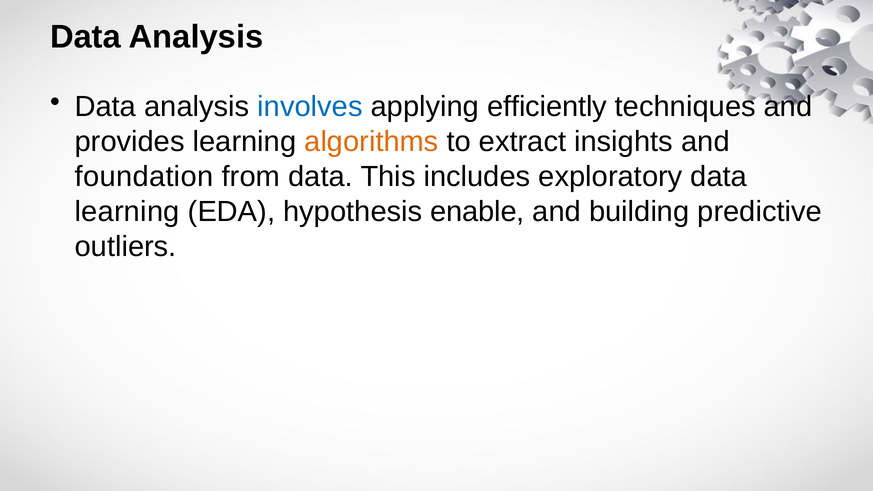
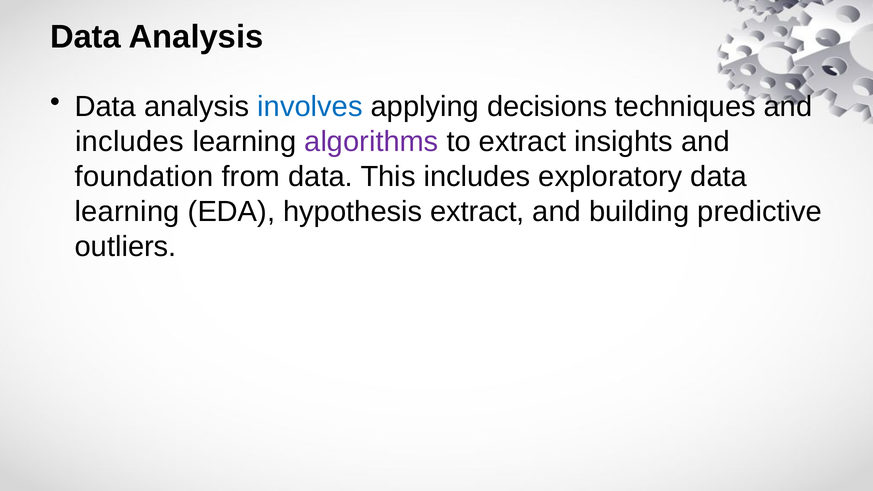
efficiently: efficiently -> decisions (547, 107)
provides: provides -> includes (130, 142)
algorithms colour: orange -> purple (371, 142)
hypothesis enable: enable -> extract (477, 212)
